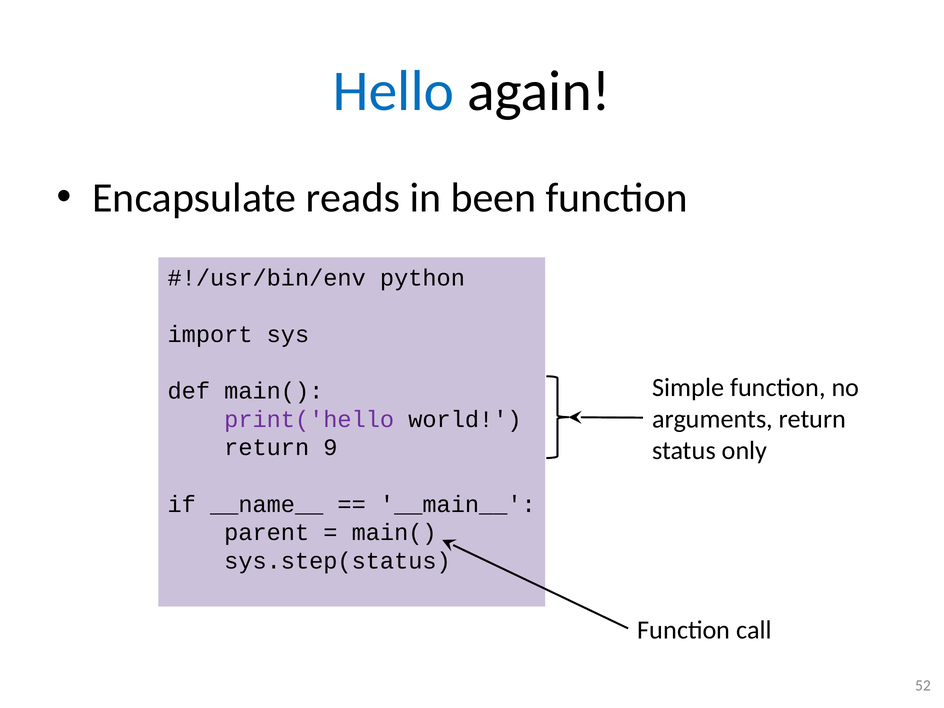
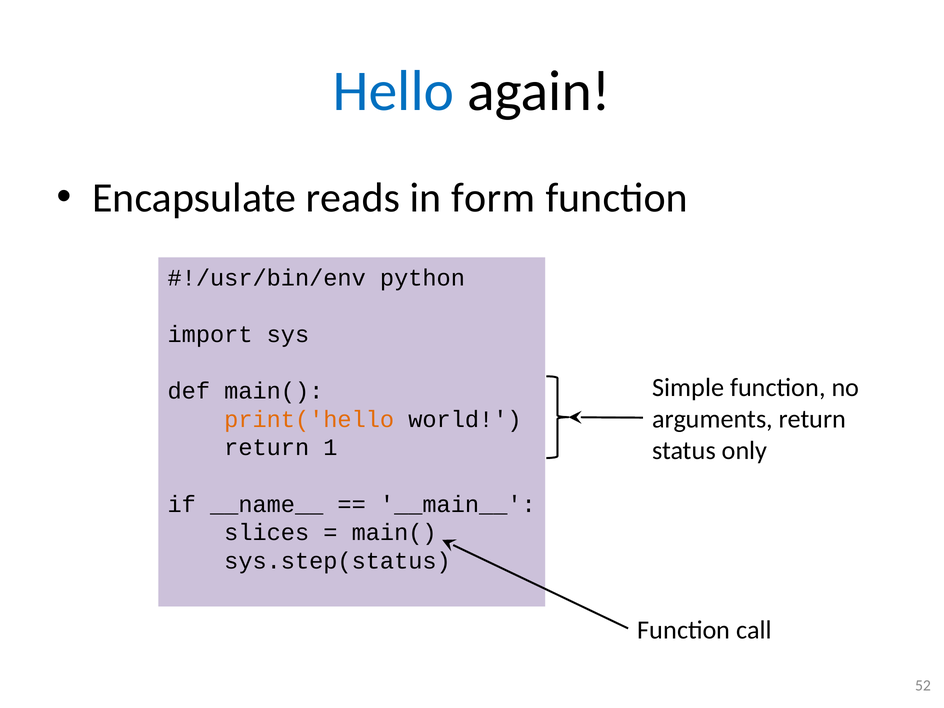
been: been -> form (493, 198)
print('hello colour: purple -> orange (309, 419)
9: 9 -> 1 (330, 448)
parent: parent -> slices (267, 533)
